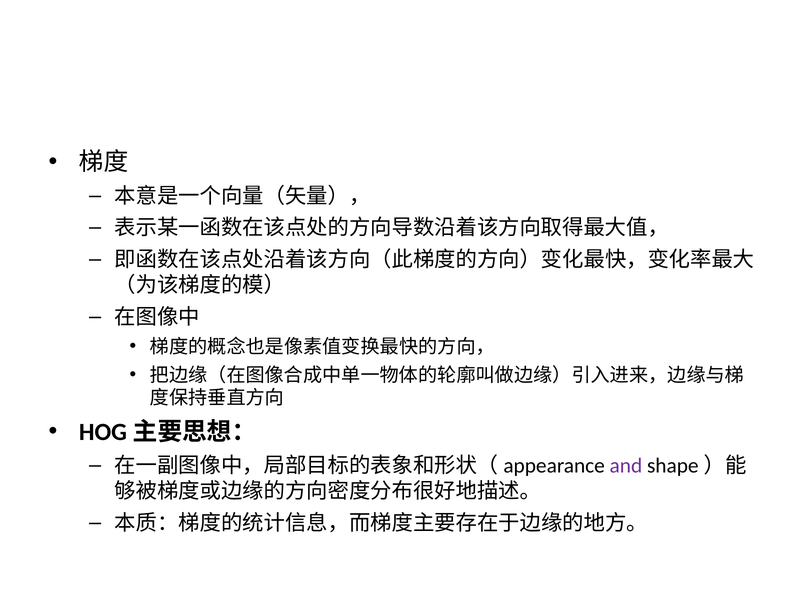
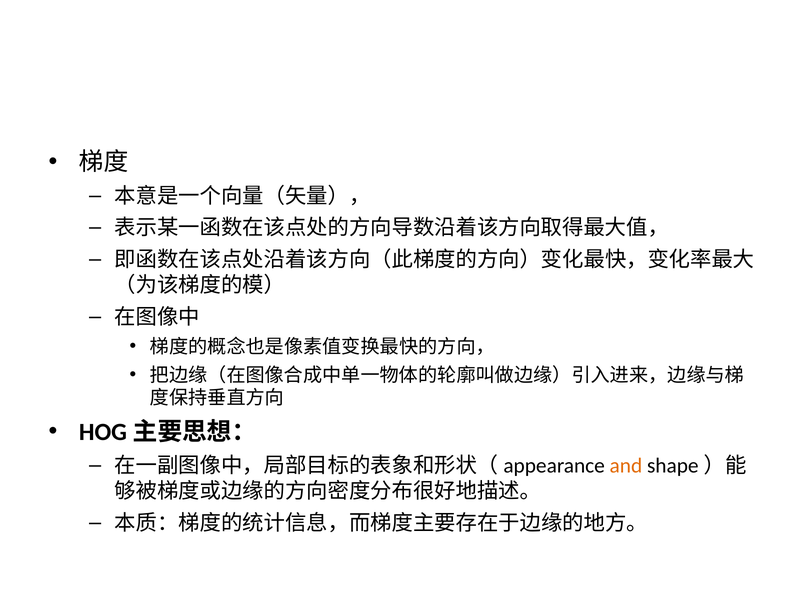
and colour: purple -> orange (626, 466)
